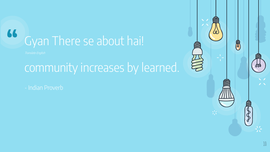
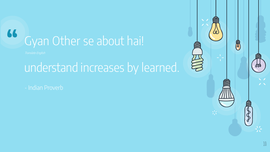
There: There -> Other (66, 41)
community: community -> understand (51, 68)
